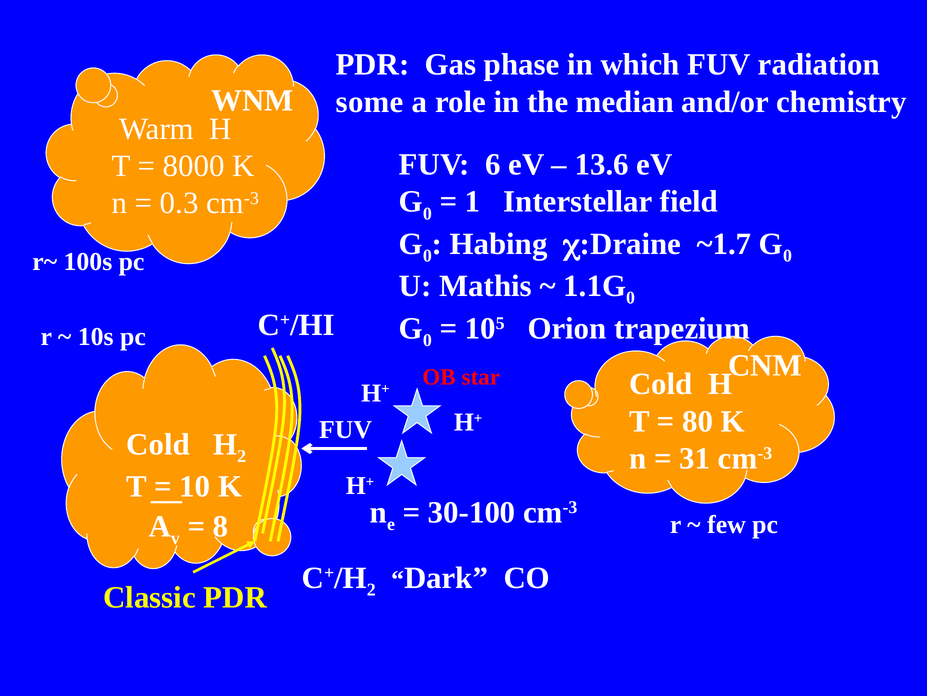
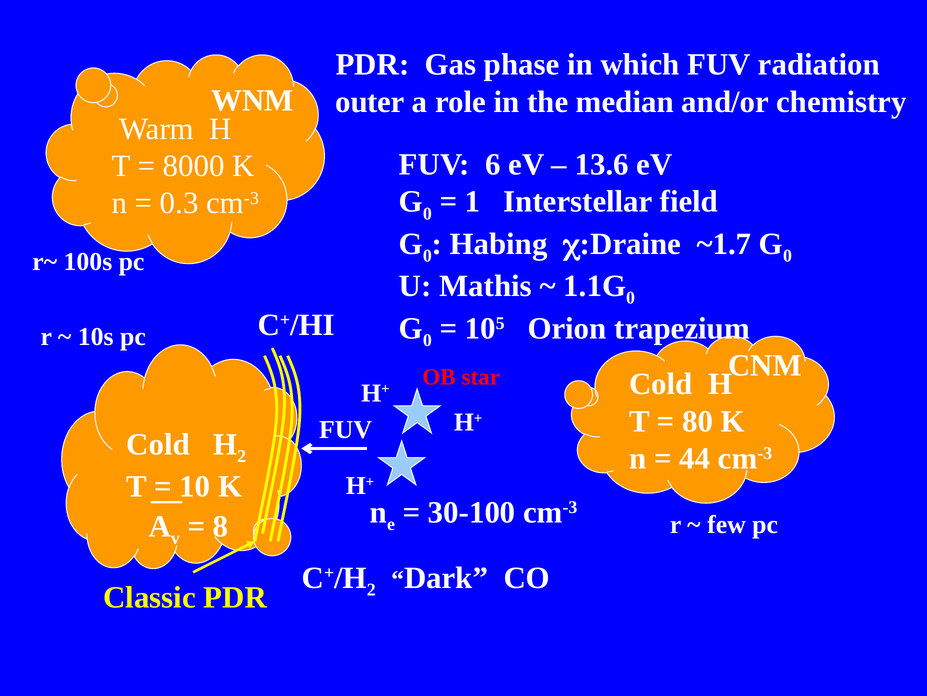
some: some -> outer (370, 102)
31: 31 -> 44 (695, 458)
